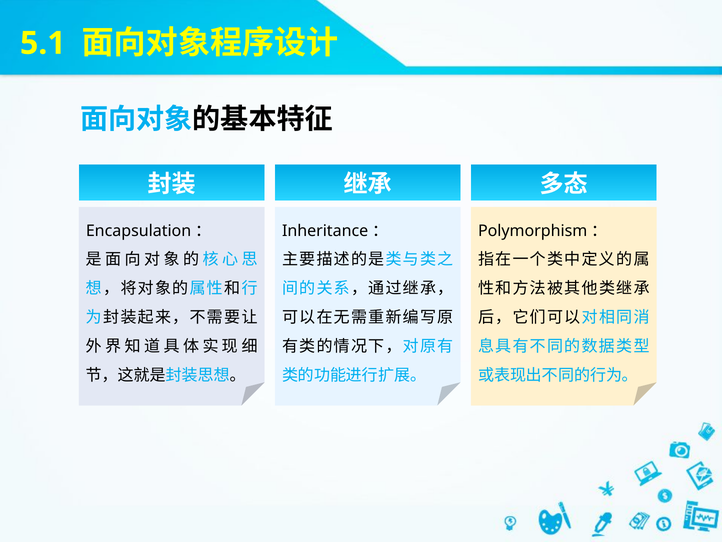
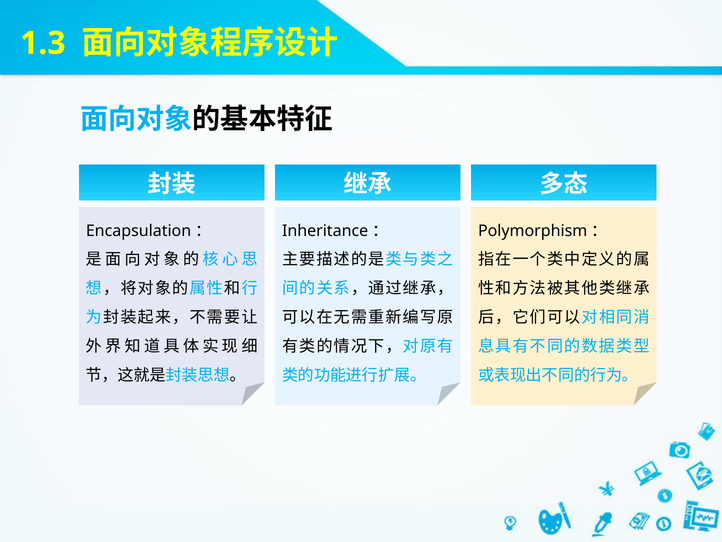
5.1: 5.1 -> 1.3 (43, 43)
